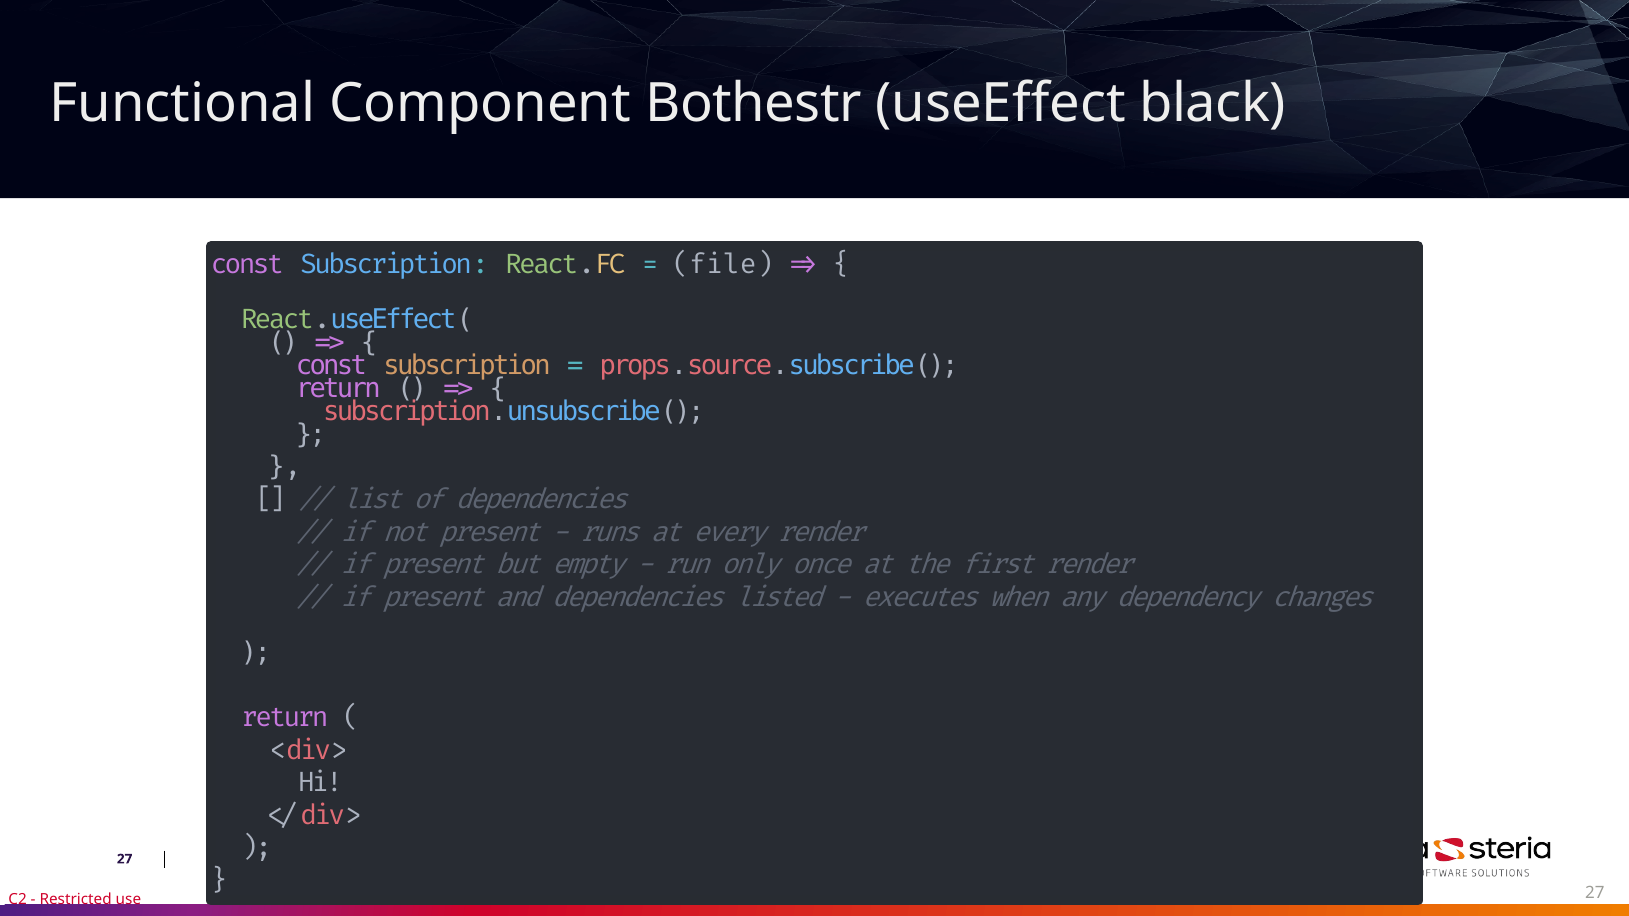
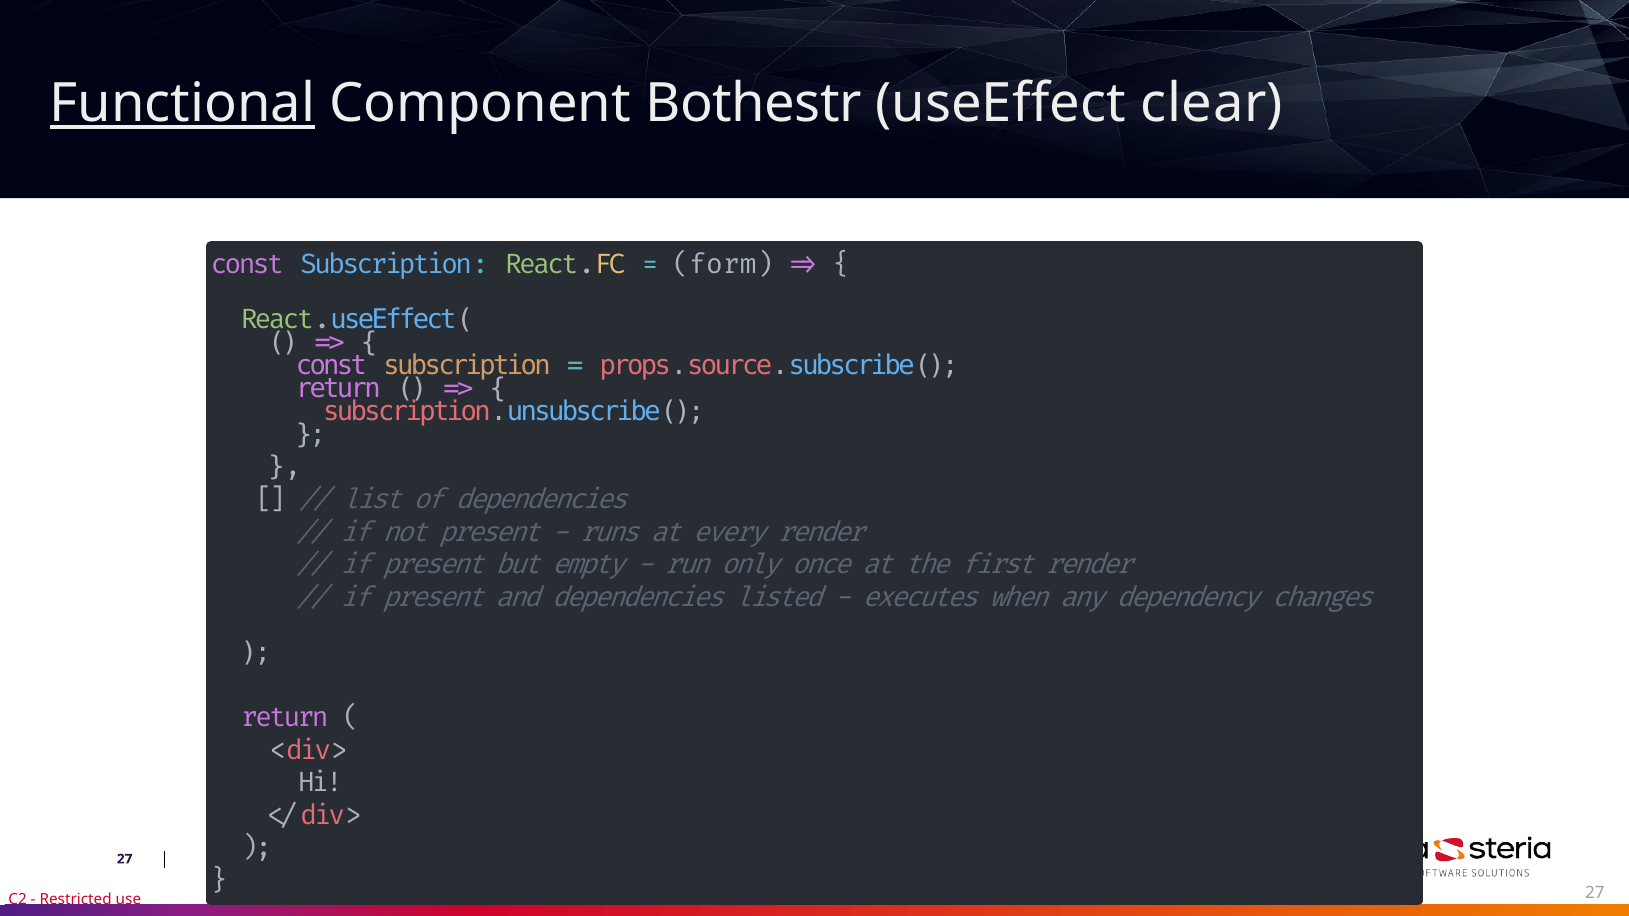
Functional underline: none -> present (183, 104)
black: black -> clear (1212, 104)
file: file -> form (723, 265)
